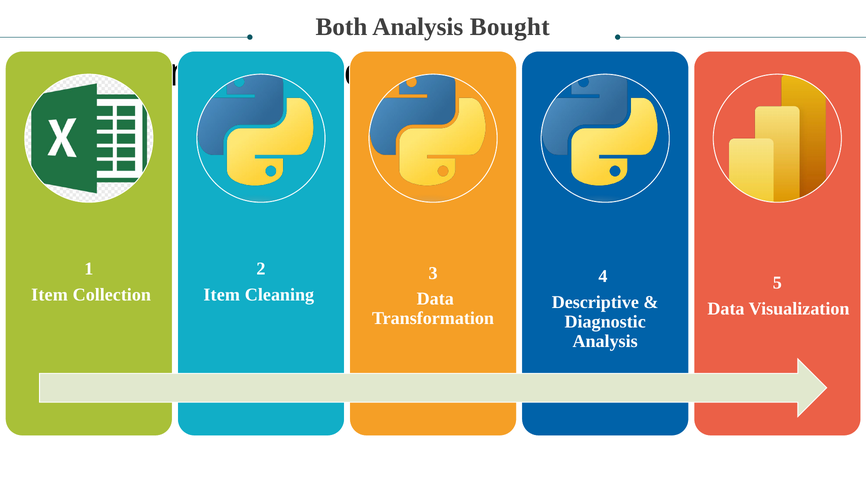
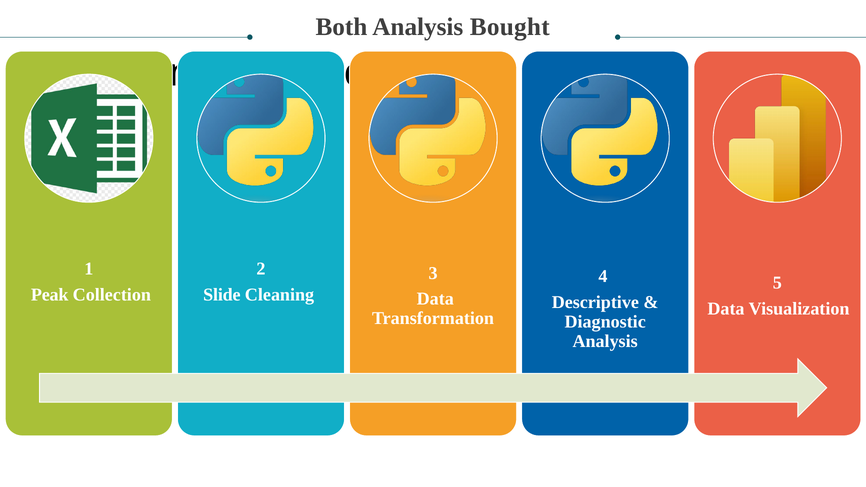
Item: Item -> Peak (50, 295)
Item: Item -> Slide (222, 295)
